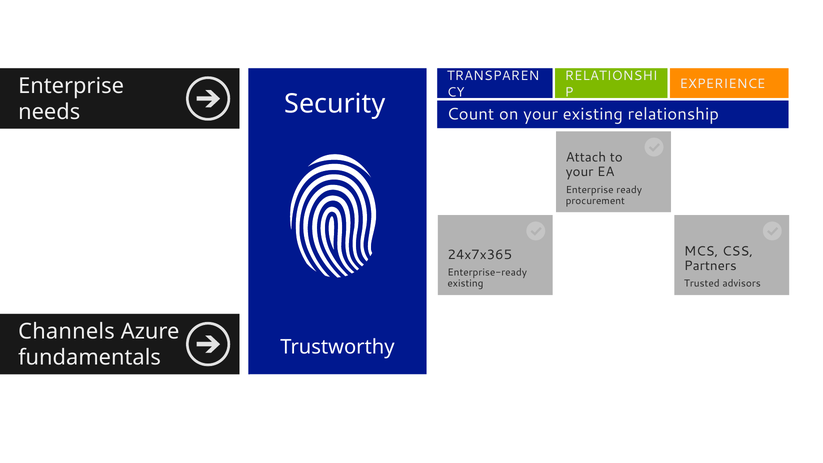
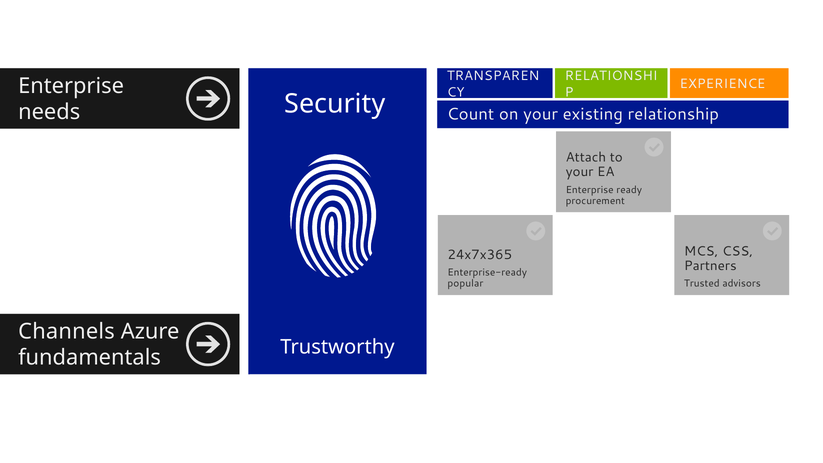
existing: existing -> popular (465, 283)
